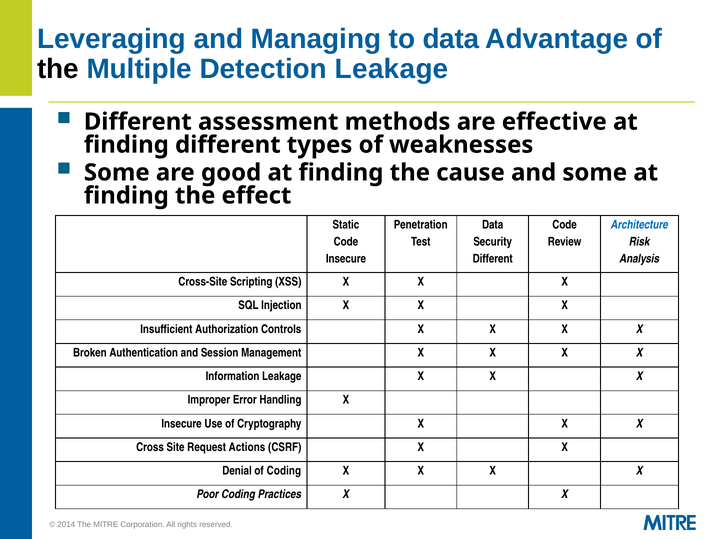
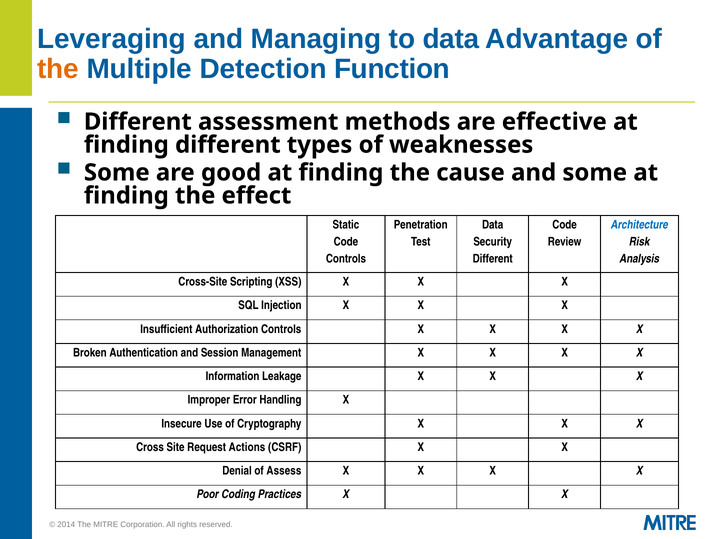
the colour: black -> orange (58, 69)
Detection Leakage: Leakage -> Function (392, 69)
Insecure: Insecure -> Controls (346, 259)
of Coding: Coding -> Assess (284, 471)
